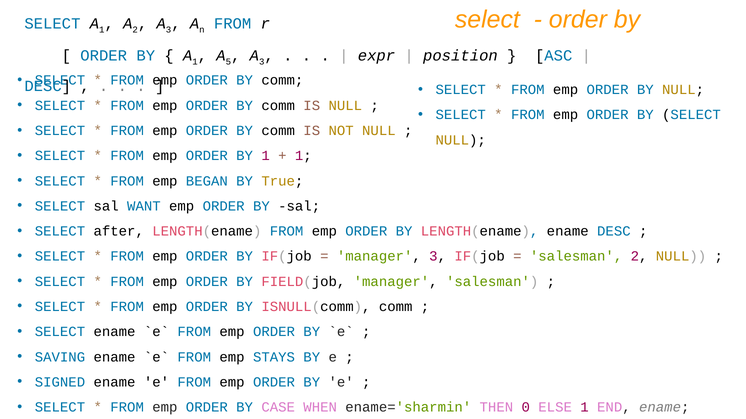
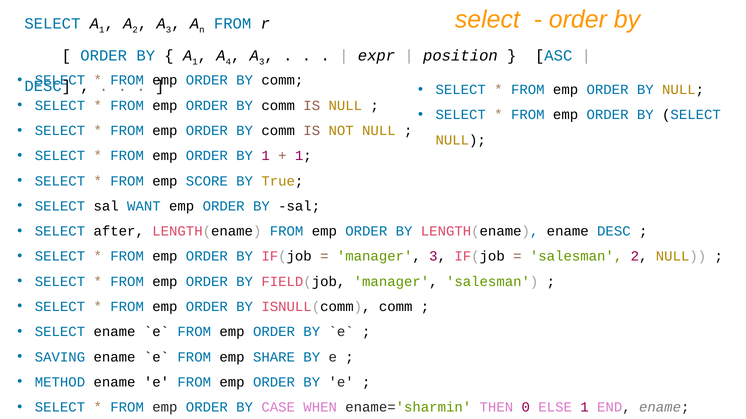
5: 5 -> 4 (228, 62)
BEGAN: BEGAN -> SCORE (207, 181)
STAYS: STAYS -> SHARE (274, 357)
SIGNED: SIGNED -> METHOD (60, 383)
